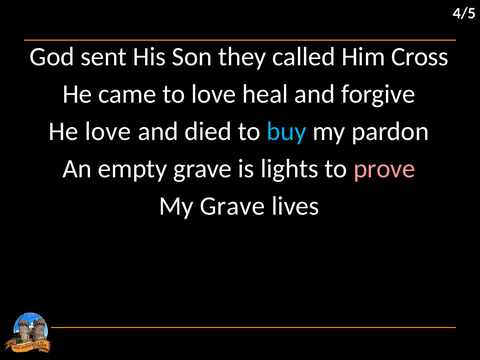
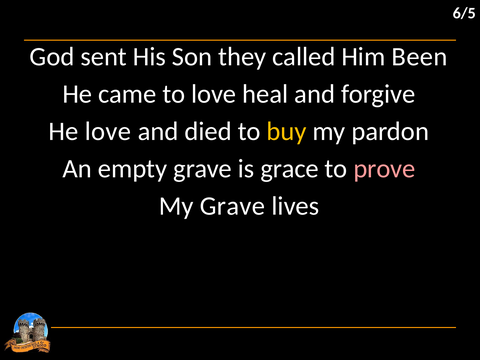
4/5: 4/5 -> 6/5 (464, 13)
Cross: Cross -> Been (420, 57)
buy colour: light blue -> yellow (286, 131)
lights: lights -> grace (290, 169)
